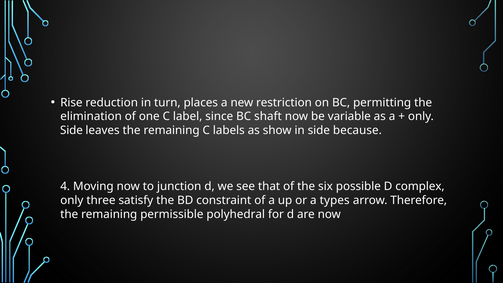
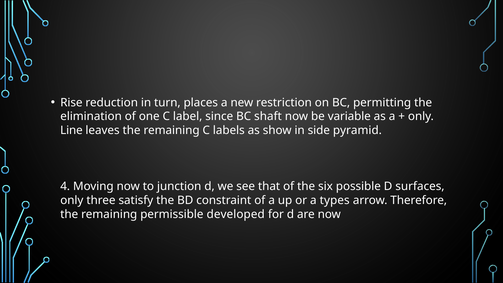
Side: Side -> Line (71, 130)
because: because -> pyramid (357, 130)
complex: complex -> surfaces (420, 186)
polyhedral: polyhedral -> developed (236, 214)
